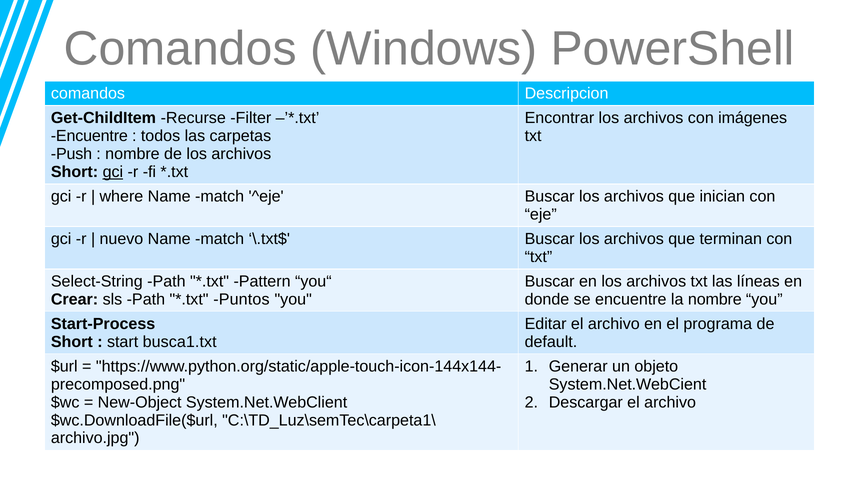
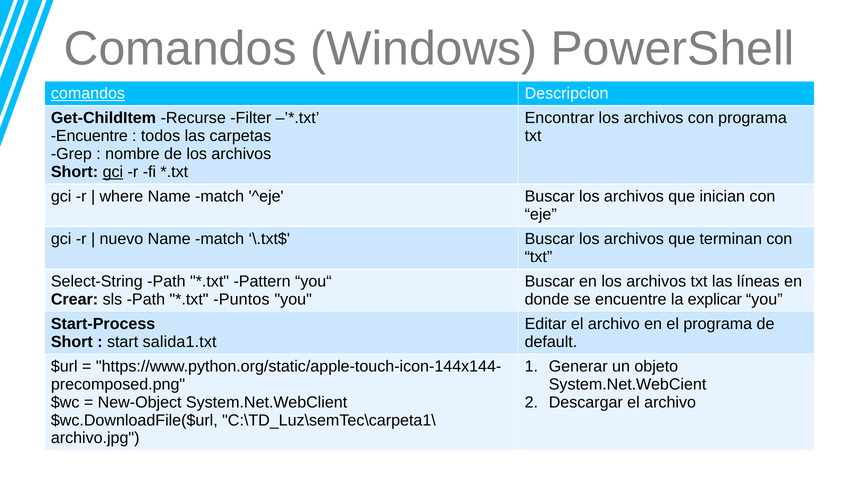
comandos underline: none -> present (88, 94)
con imágenes: imágenes -> programa (753, 118)
Push: Push -> Grep (71, 154)
la nombre: nombre -> explicar (715, 299)
busca1.txt: busca1.txt -> salida1.txt (180, 342)
